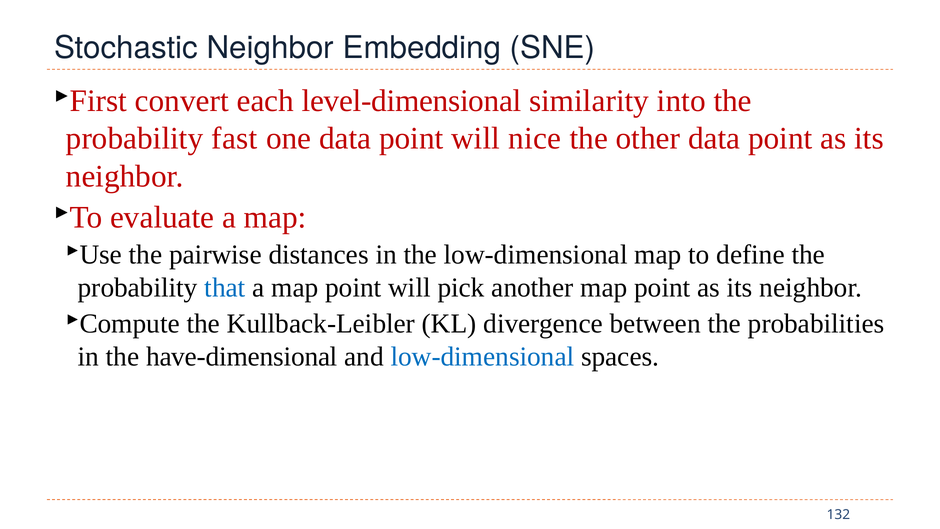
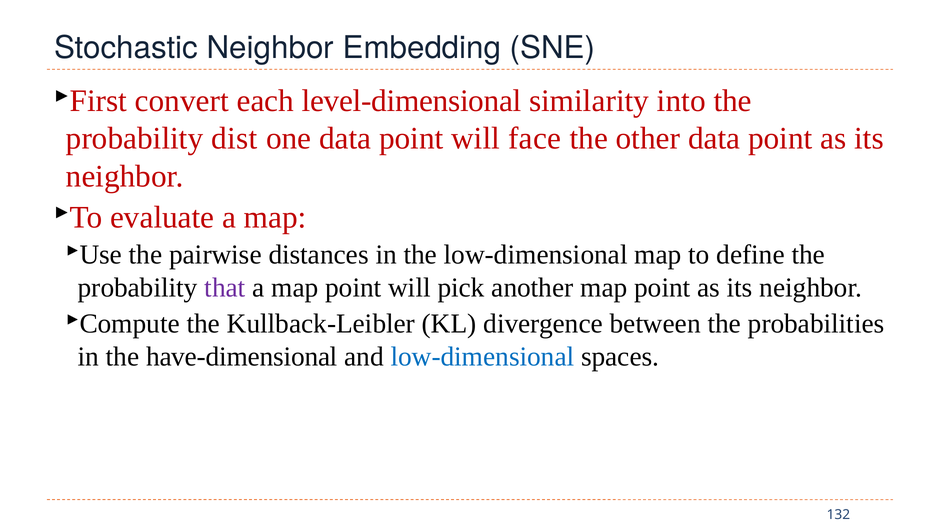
fast: fast -> dist (235, 139)
nice: nice -> face (535, 139)
that colour: blue -> purple (225, 288)
